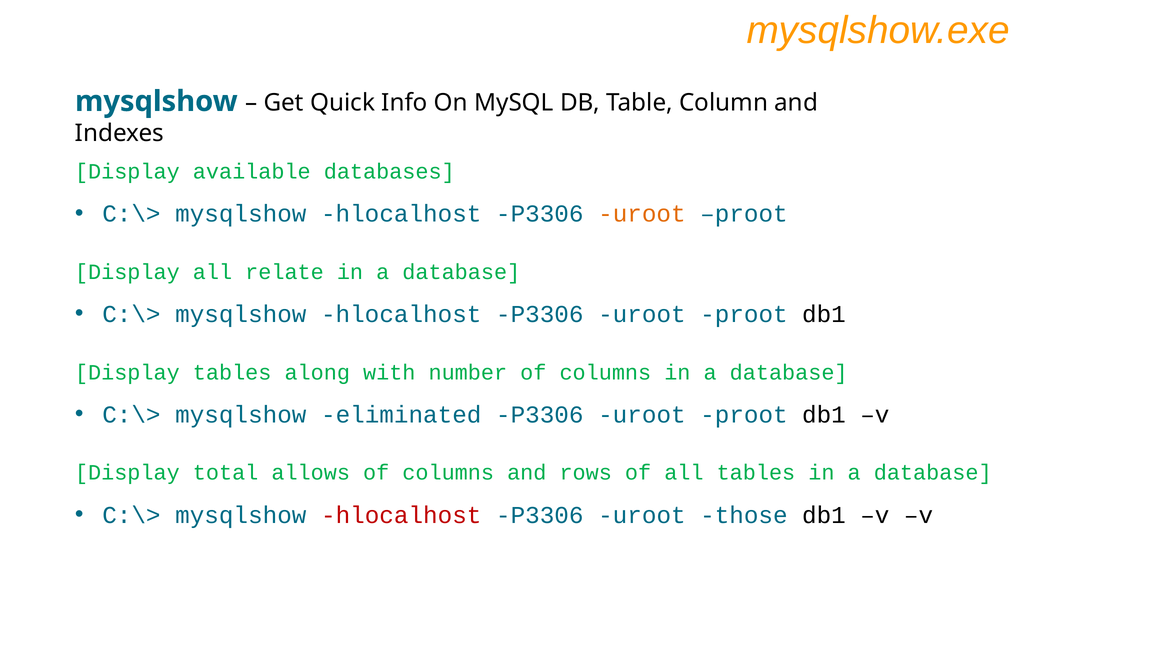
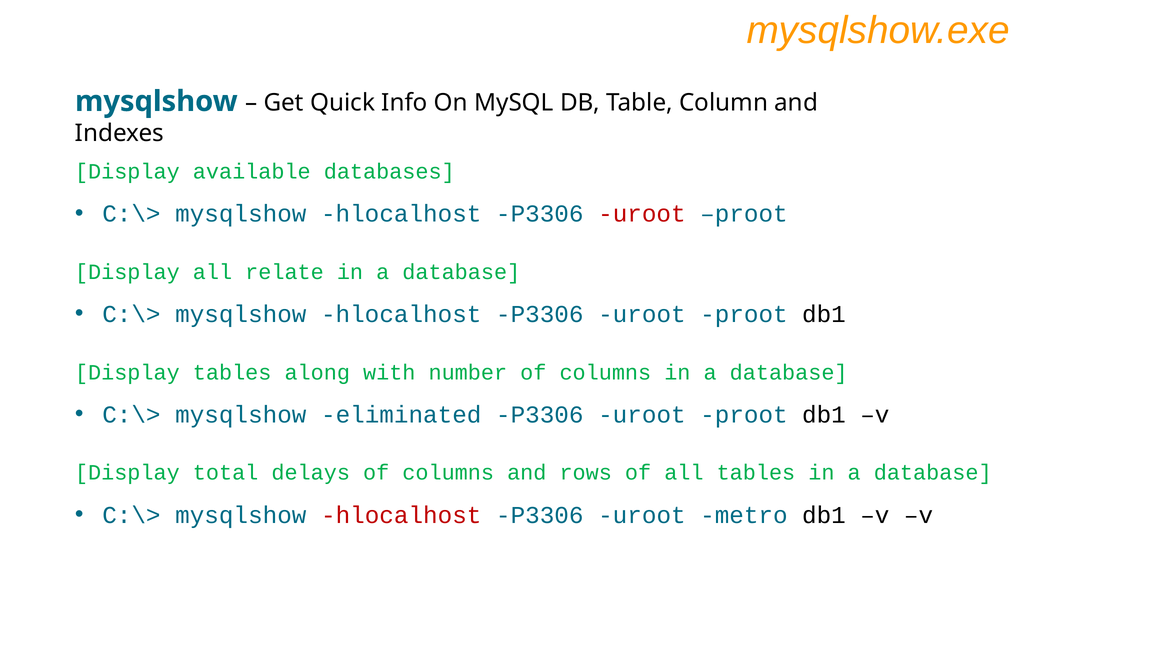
uroot colour: orange -> red (642, 214)
allows: allows -> delays (311, 473)
those: those -> metro (744, 515)
